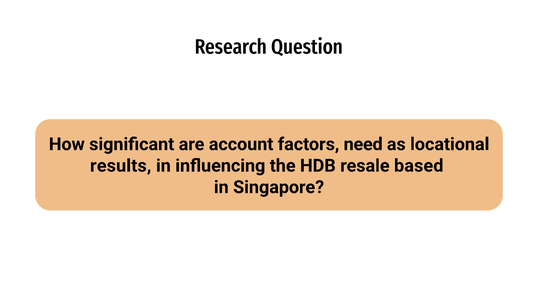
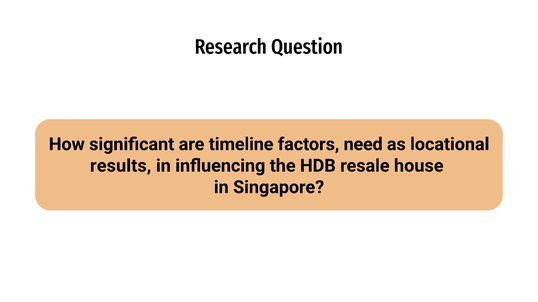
account: account -> timeline (241, 145)
based: based -> house (419, 166)
